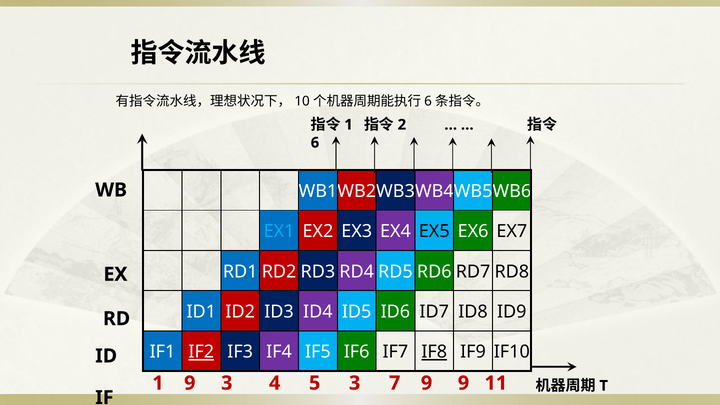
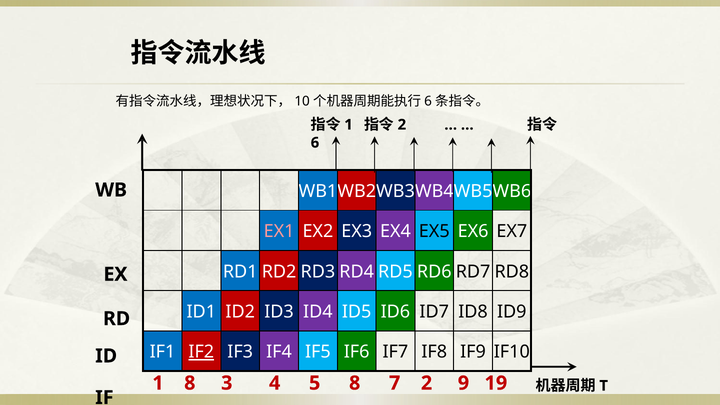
EX1 colour: light blue -> pink (279, 231)
IF8 underline: present -> none (434, 352)
1 9: 9 -> 8 (190, 383)
5 3: 3 -> 8 (355, 383)
7 9: 9 -> 2 (427, 383)
11: 11 -> 19 (496, 383)
